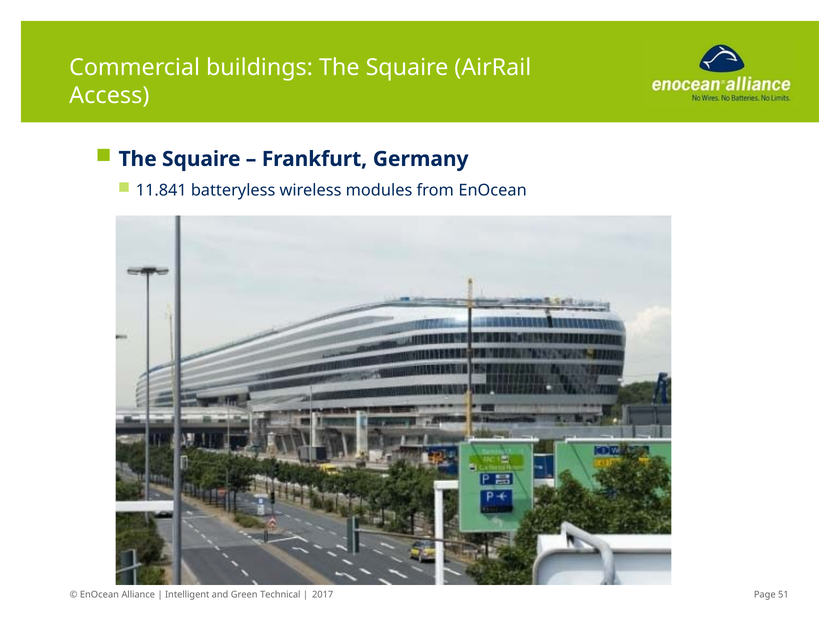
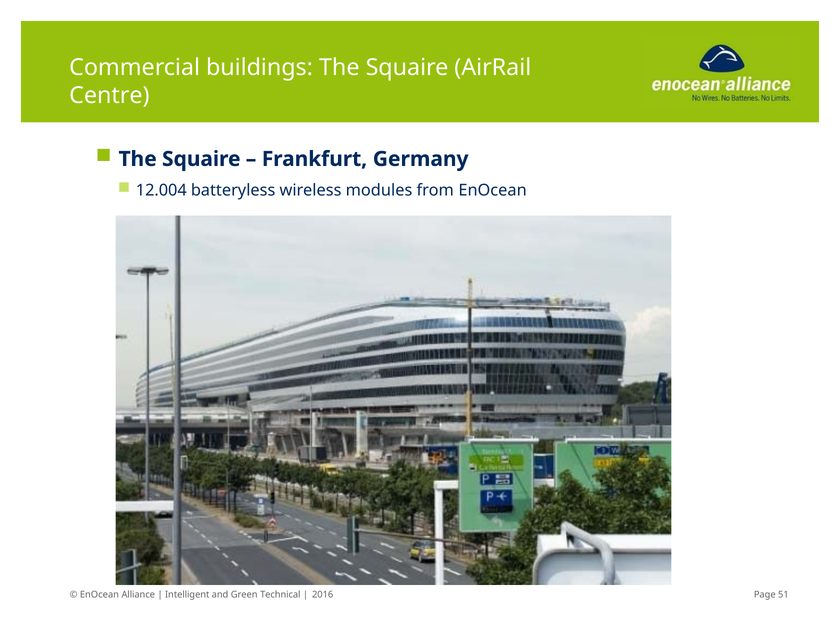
Access: Access -> Centre (109, 96)
11.841: 11.841 -> 12.004 (161, 190)
2017: 2017 -> 2016 (323, 595)
